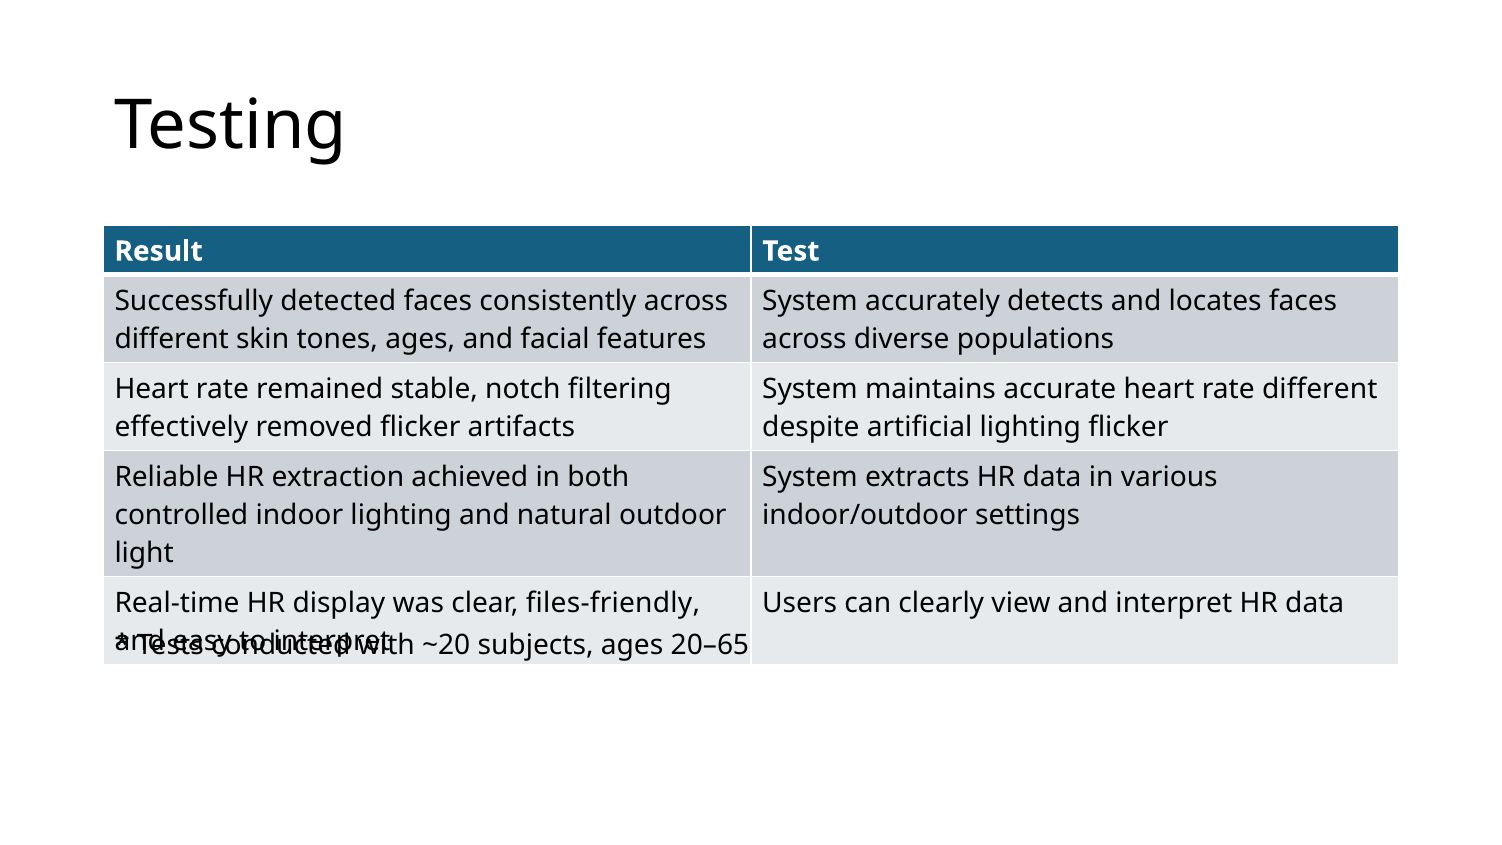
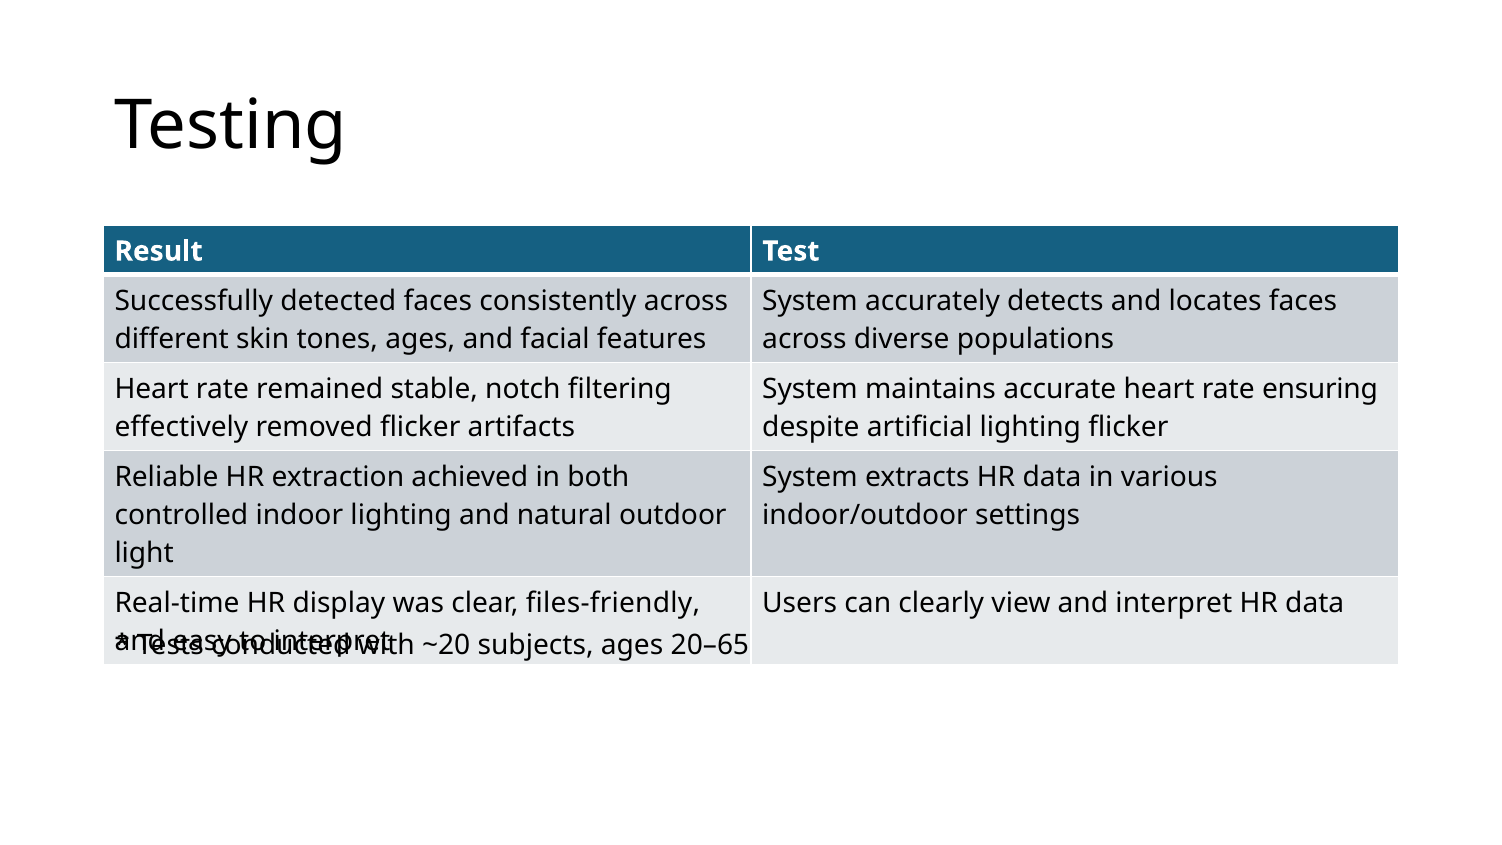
rate different: different -> ensuring (1320, 389)
